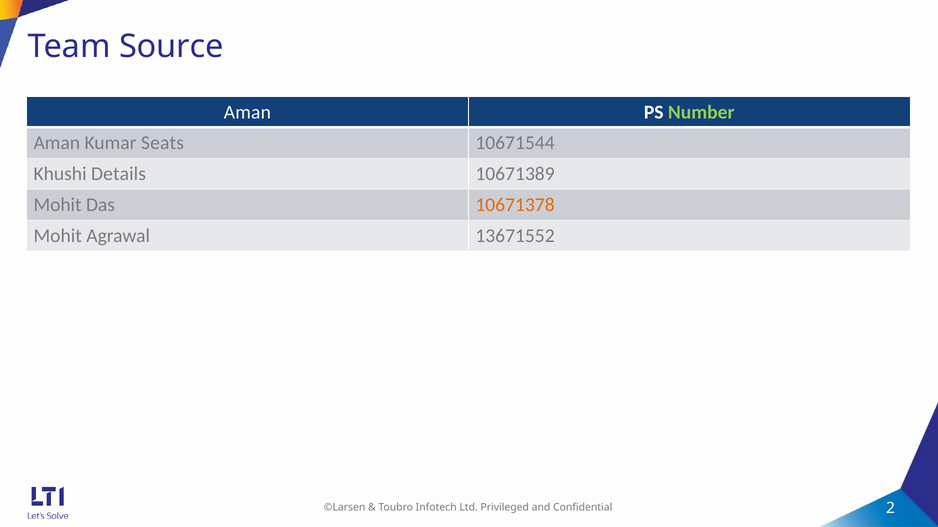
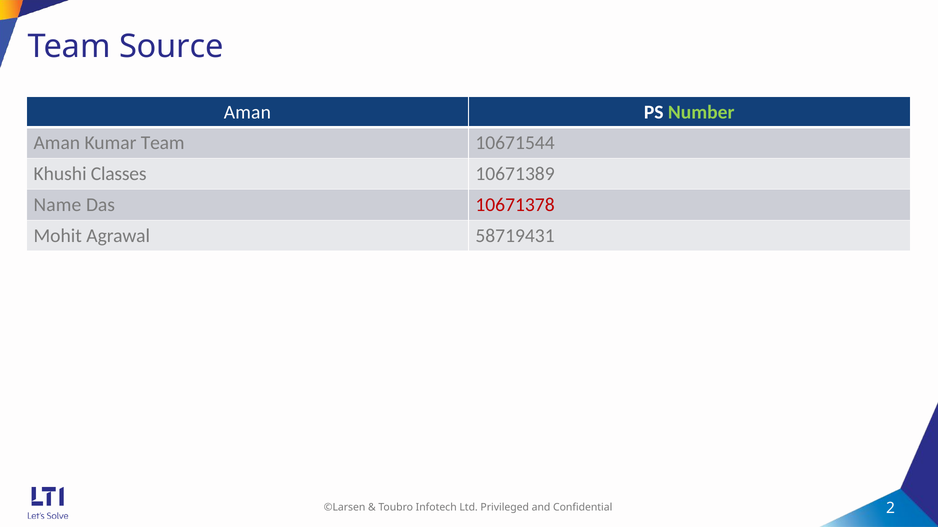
Kumar Seats: Seats -> Team (163, 143)
Details: Details -> Classes (119, 174)
Mohit: Mohit -> Name (57, 205)
10671378 colour: orange -> red (515, 205)
13671552: 13671552 -> 58719431 (515, 236)
